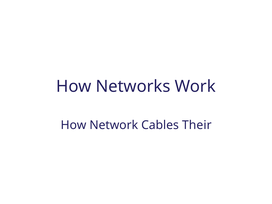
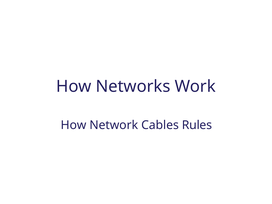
Their: Their -> Rules (197, 125)
